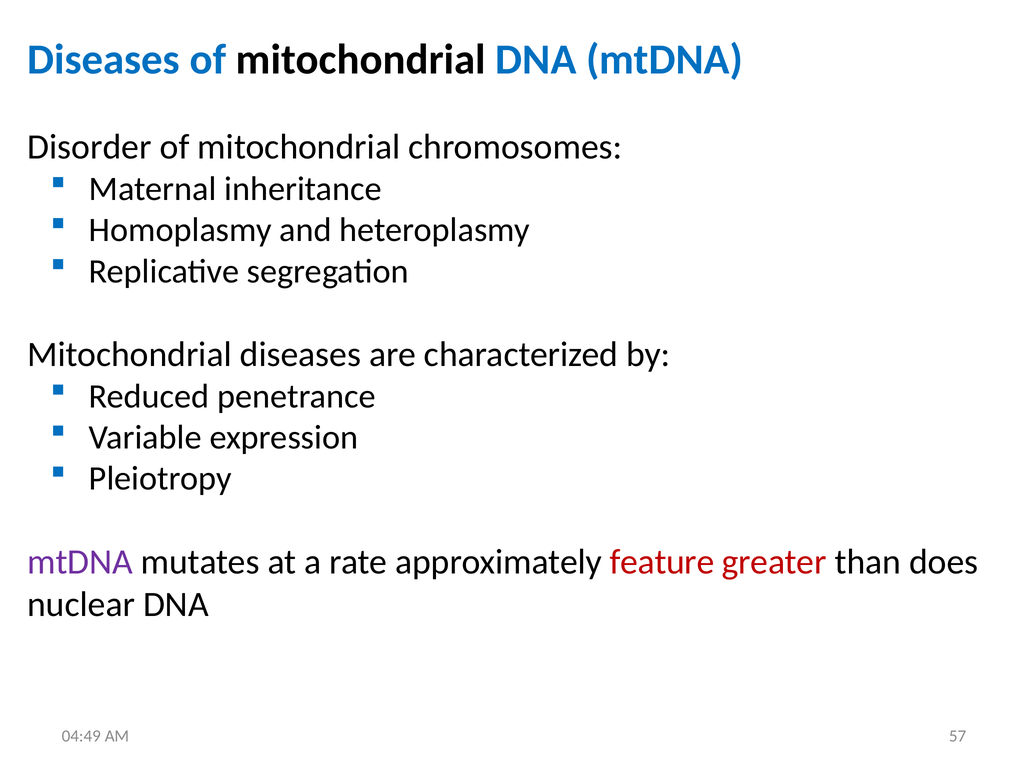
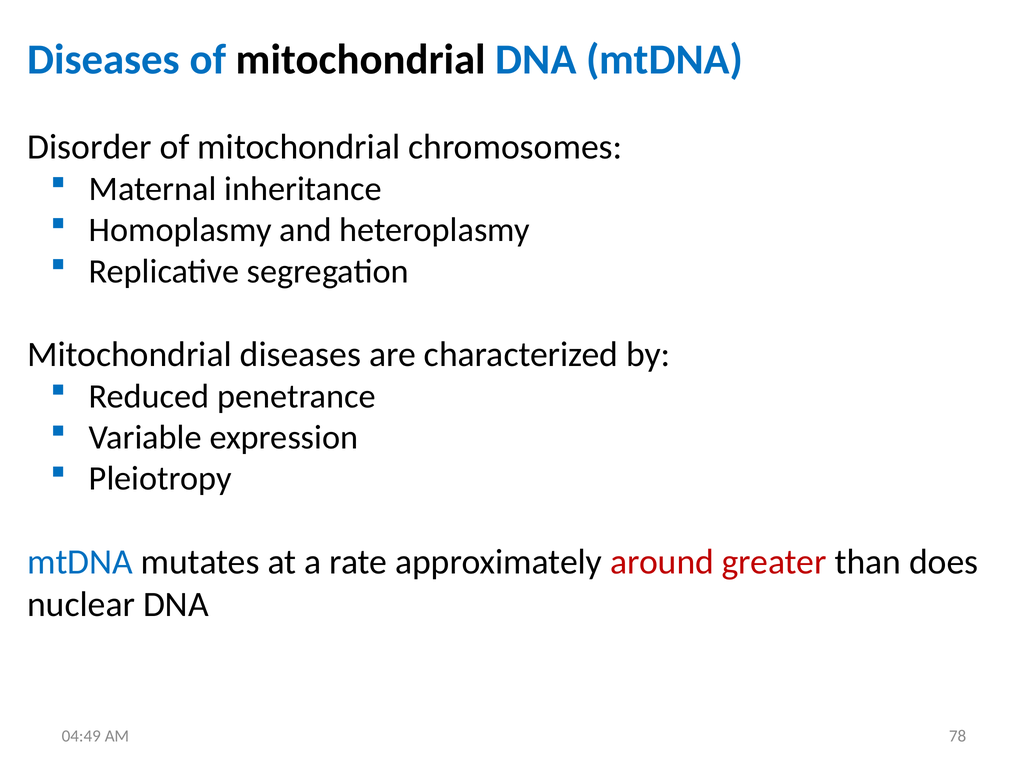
mtDNA colour: purple -> blue (80, 562)
feature: feature -> around (662, 562)
57: 57 -> 78 (958, 736)
